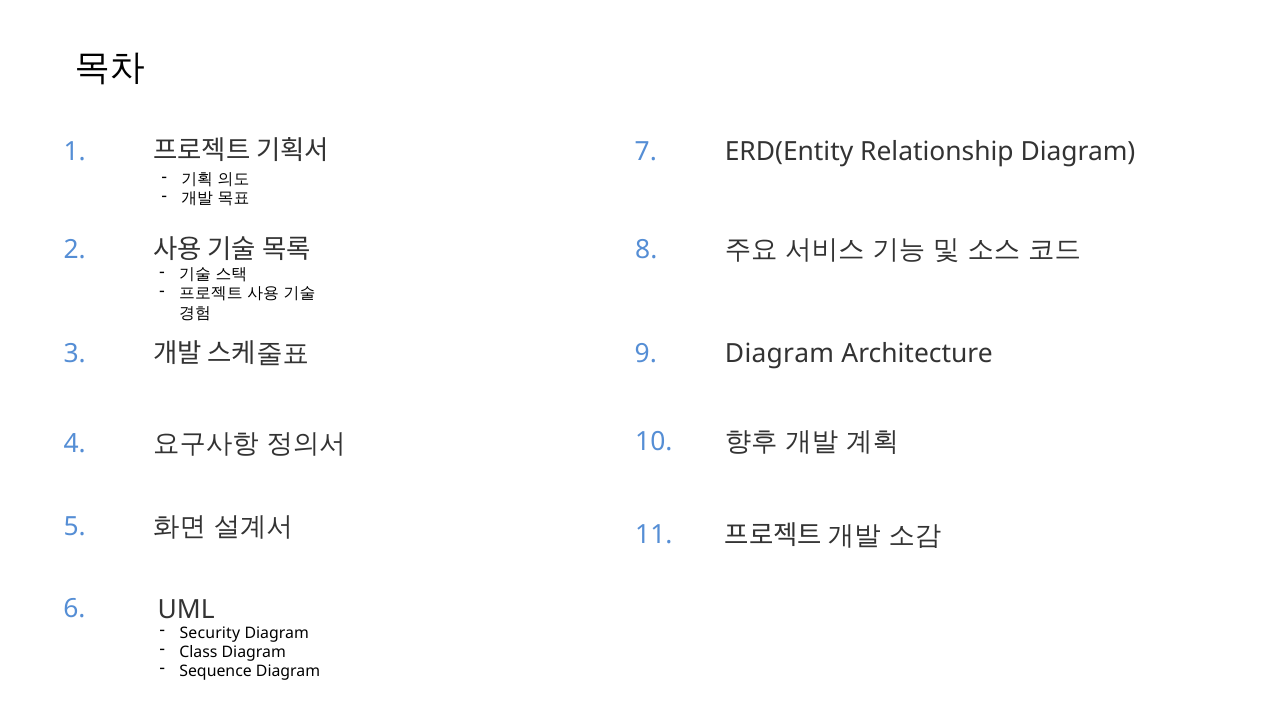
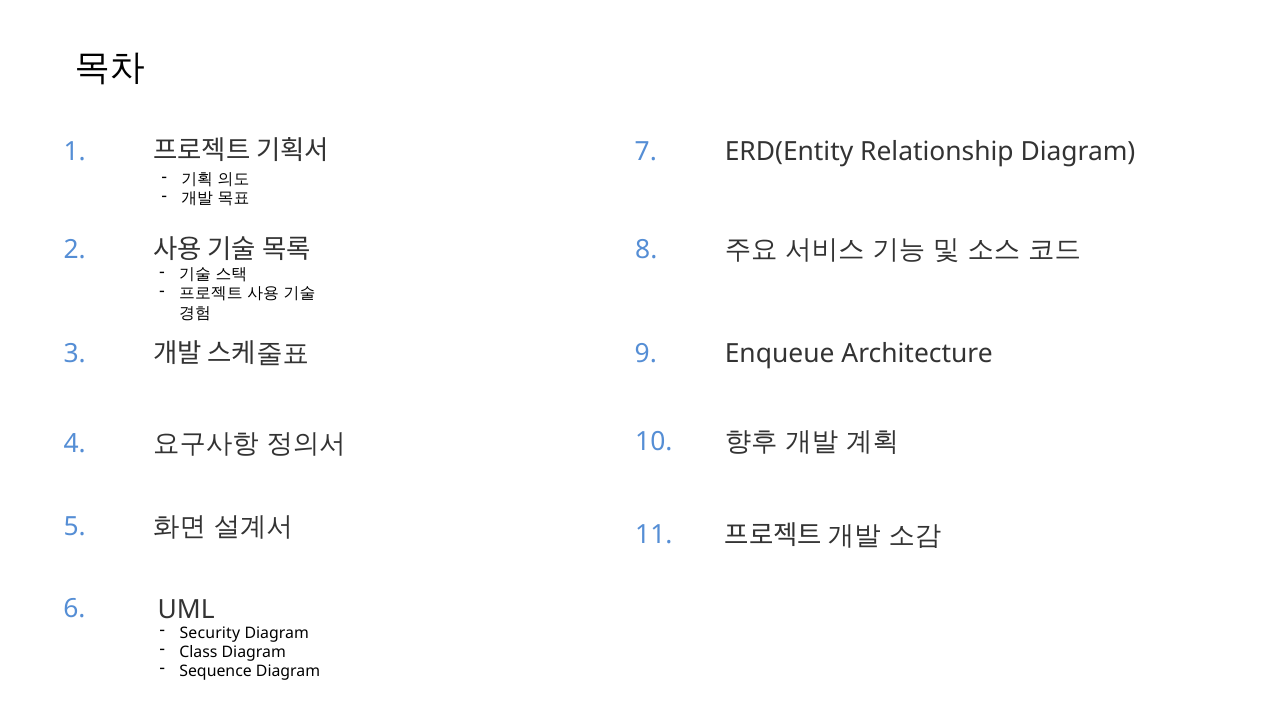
Diagram: Diagram -> Enqueue (780, 354)
